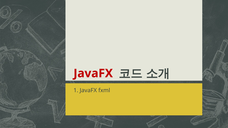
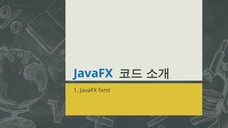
JavaFX colour: red -> blue (93, 73)
